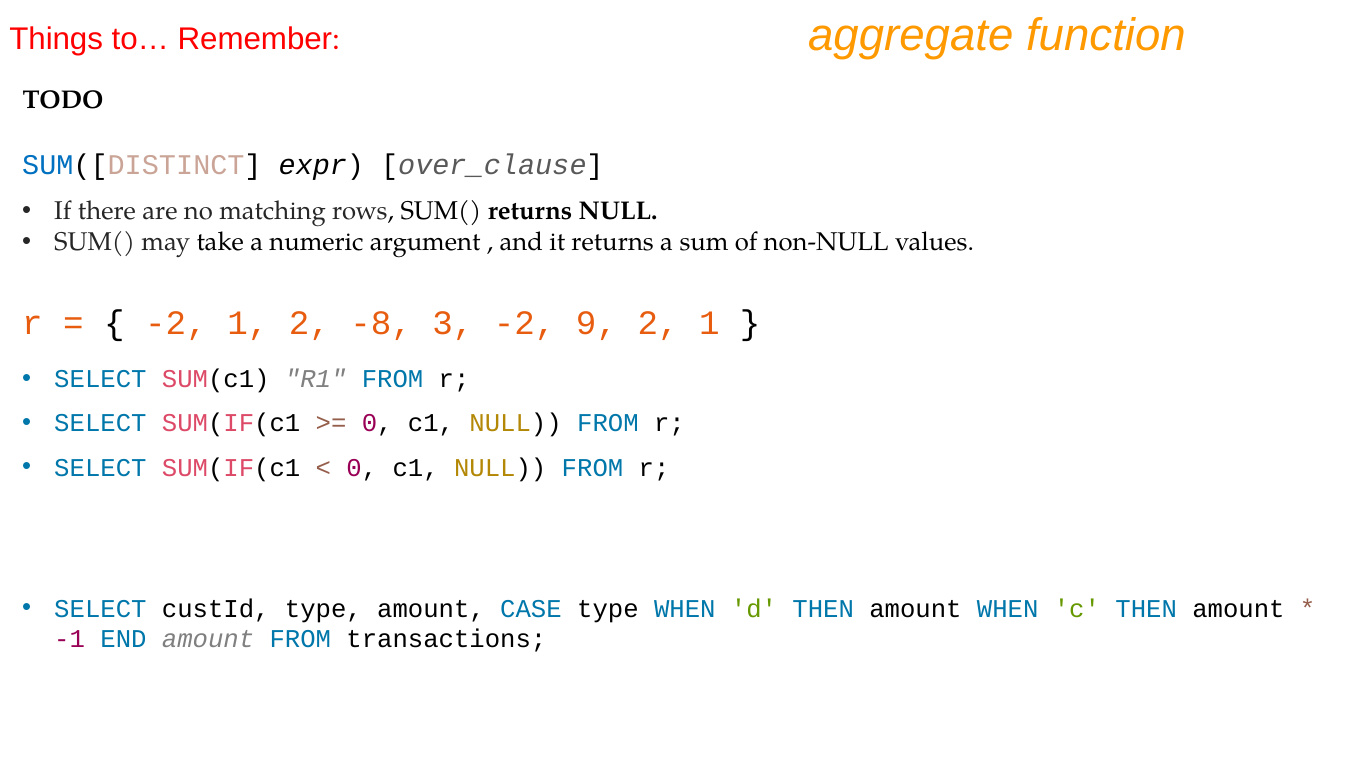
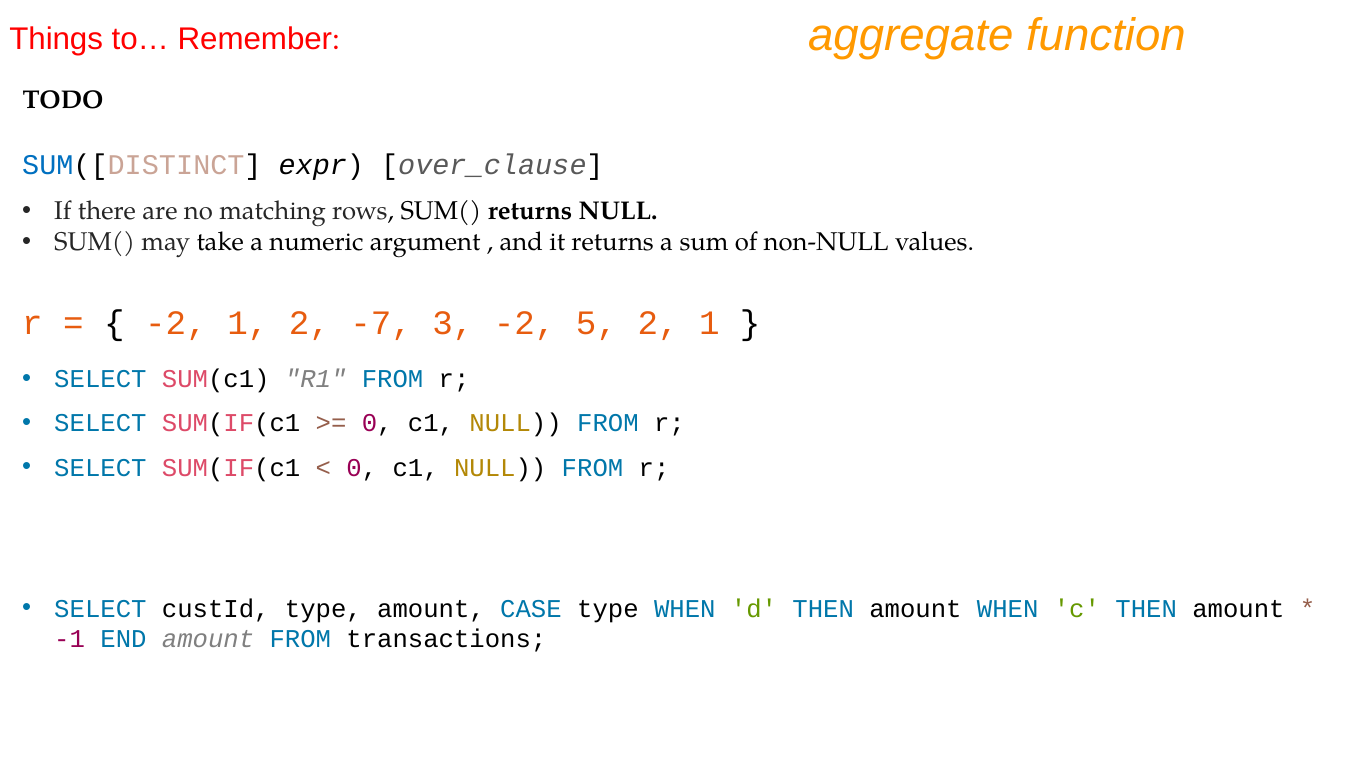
-8: -8 -> -7 (381, 323)
9: 9 -> 5 (597, 323)
